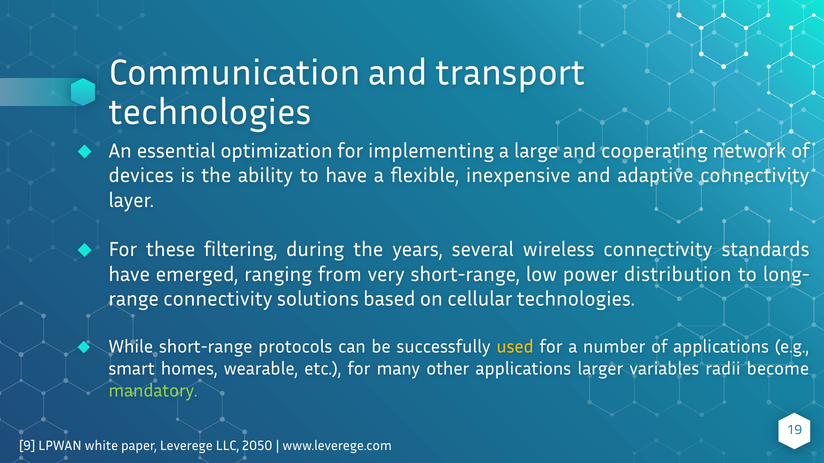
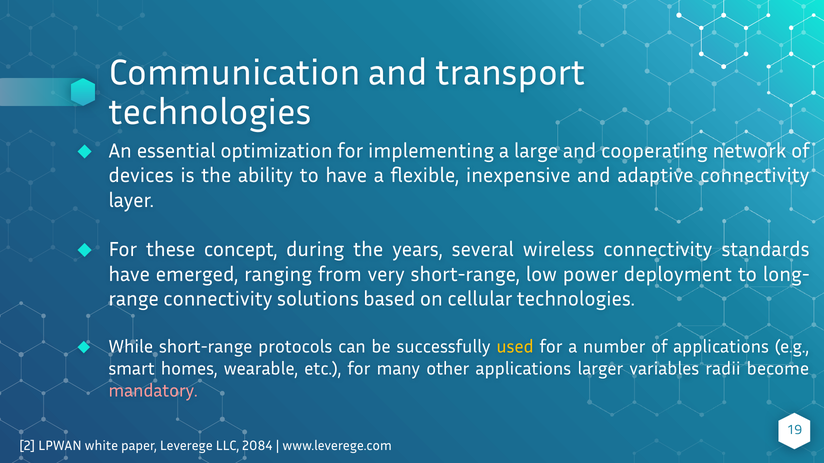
filtering: filtering -> concept (241, 250)
distribution: distribution -> deployment (678, 275)
mandatory colour: light green -> pink (153, 391)
9: 9 -> 2 (27, 446)
2050: 2050 -> 2084 (257, 446)
